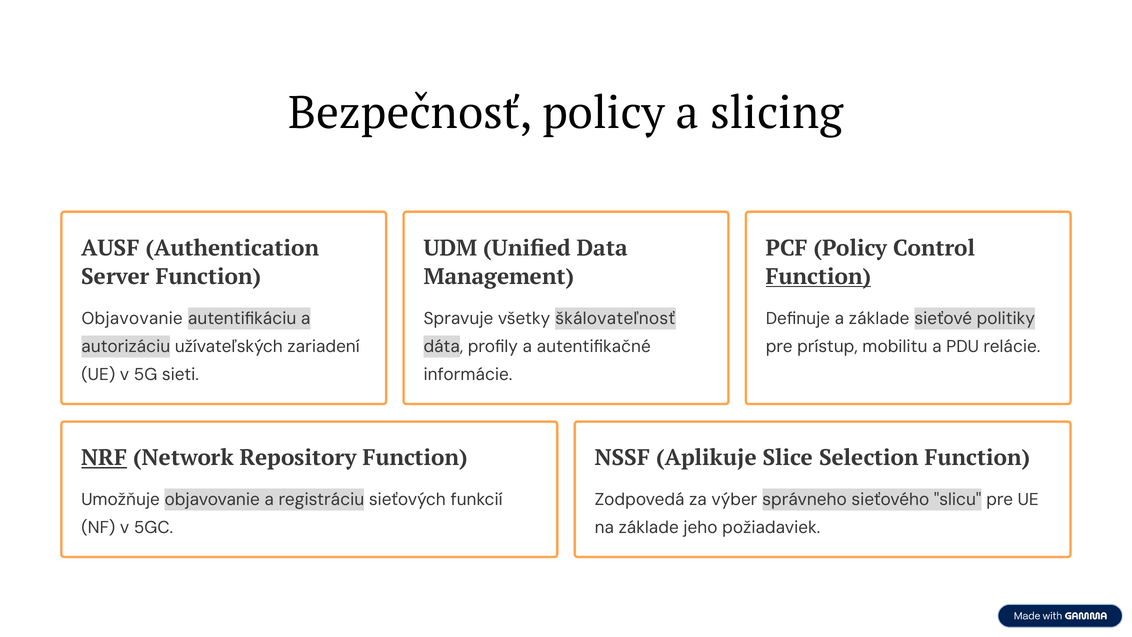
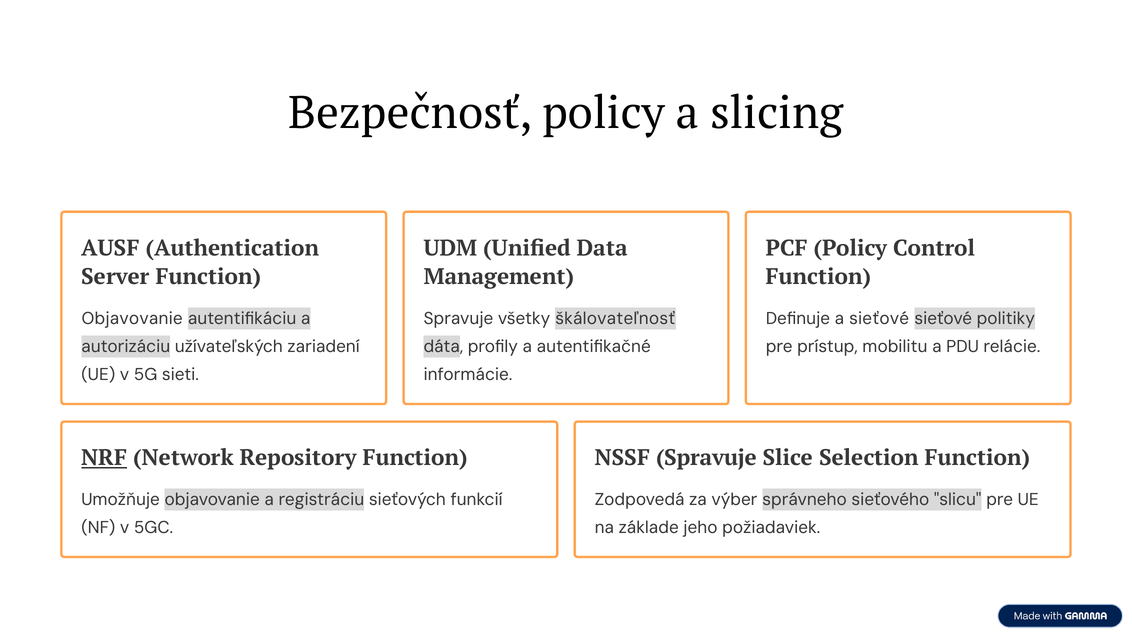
Function underline: present -> none (818, 277)
a základe: základe -> sieťové (879, 319)
NSSF Aplikuje: Aplikuje -> Spravuje (707, 458)
